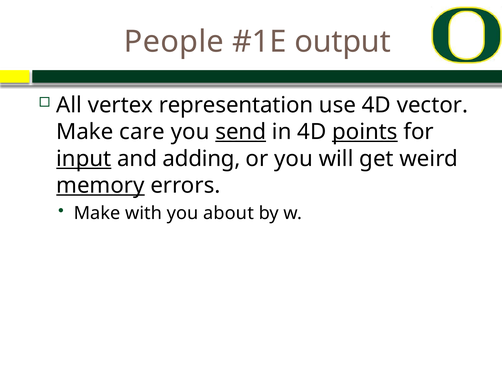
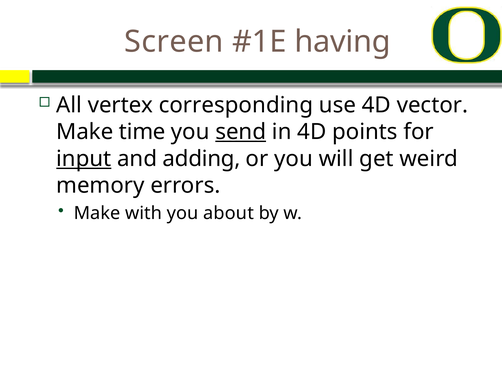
People: People -> Screen (174, 42)
output: output -> having (343, 42)
representation: representation -> corresponding (236, 105)
care: care -> time (142, 132)
points underline: present -> none (365, 132)
memory underline: present -> none (100, 186)
